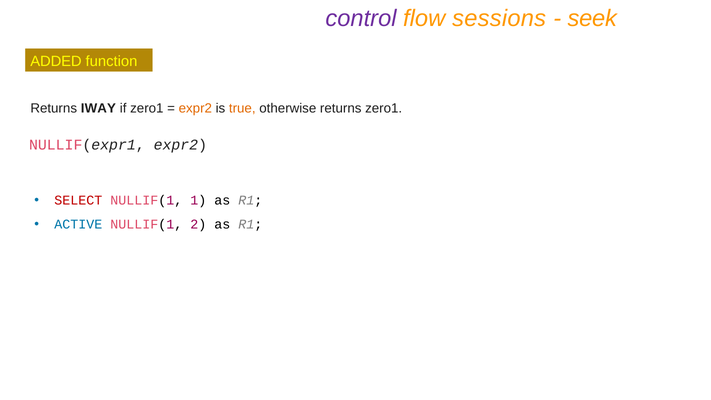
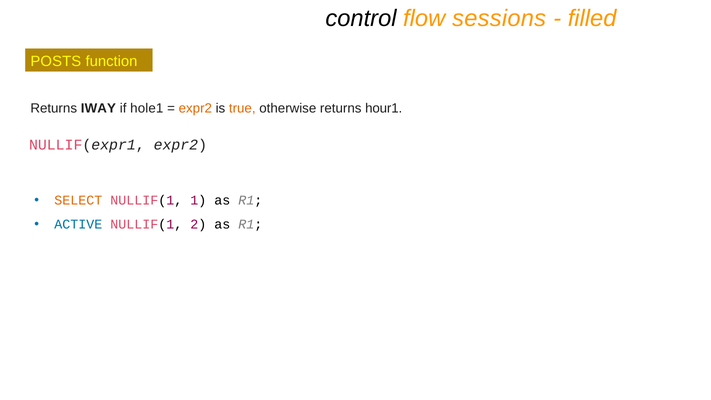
control colour: purple -> black (361, 19)
seek: seek -> filled (592, 19)
ADDED: ADDED -> POSTS (56, 61)
if zero1: zero1 -> hole1 (147, 108)
returns zero1: zero1 -> hour1 (384, 108)
SELECT colour: red -> orange (78, 201)
